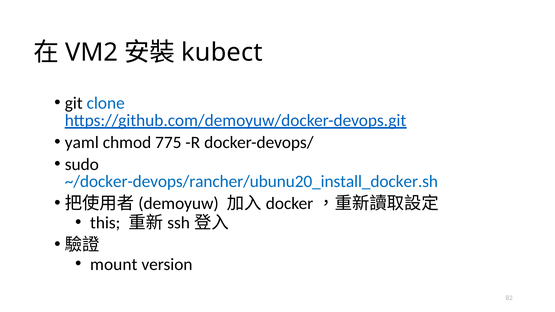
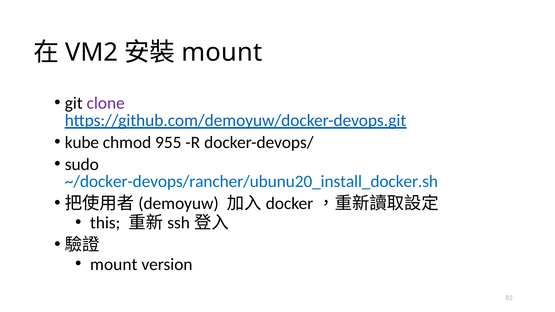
kubect: kubect -> mount (222, 52)
clone colour: blue -> purple (106, 103)
yaml: yaml -> kube (82, 143)
775: 775 -> 955 (168, 143)
